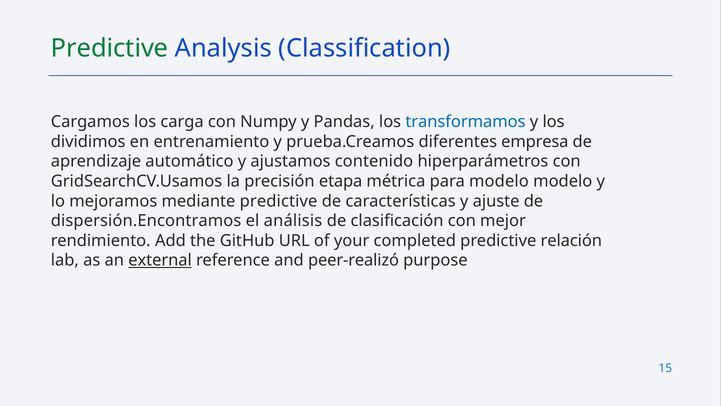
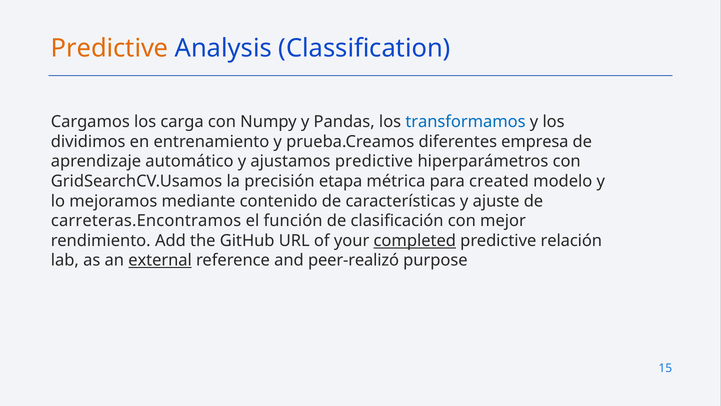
Predictive colour: green -> orange (110, 48)
ajustamos contenido: contenido -> predictive (374, 161)
para modelo: modelo -> created (499, 181)
mediante predictive: predictive -> contenido (279, 201)
dispersión.Encontramos: dispersión.Encontramos -> carreteras.Encontramos (146, 221)
análisis: análisis -> función (293, 221)
completed underline: none -> present (415, 240)
